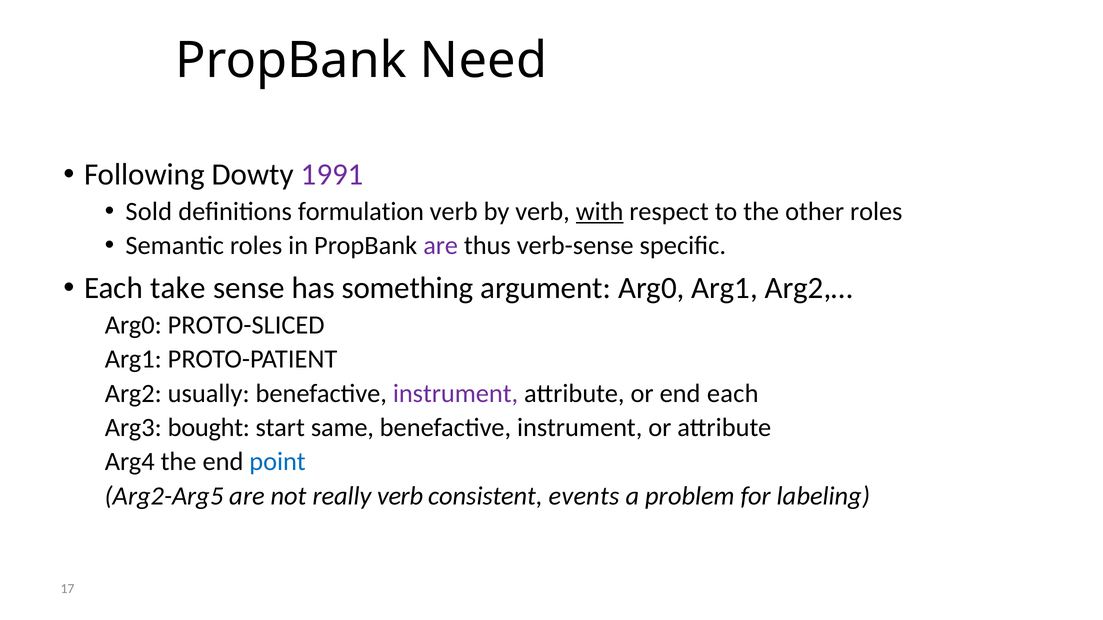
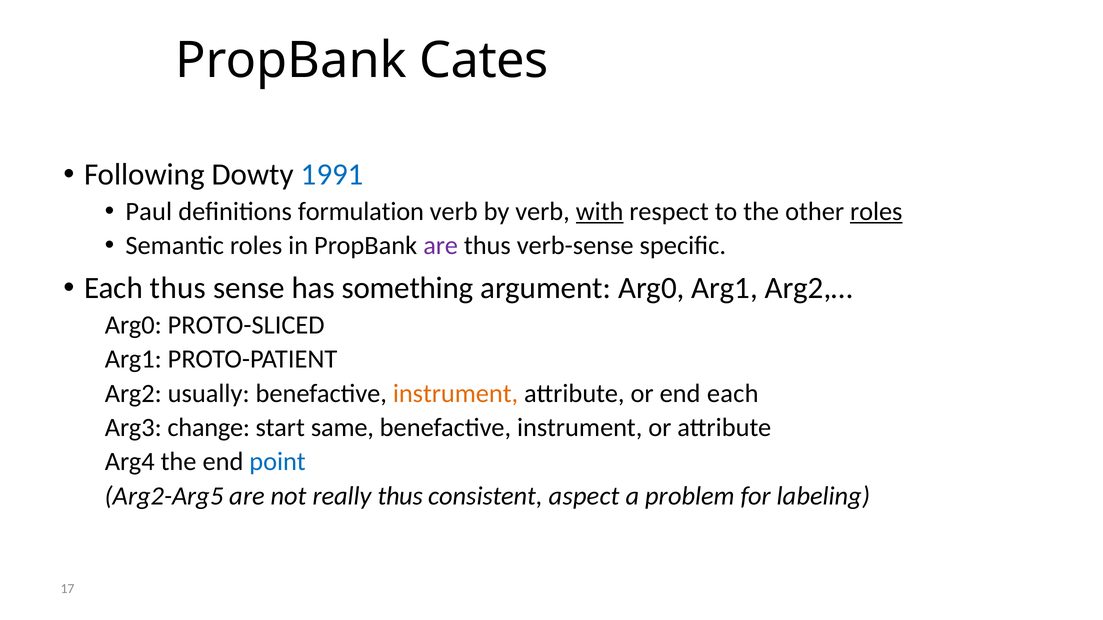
Need: Need -> Cates (484, 61)
1991 colour: purple -> blue (332, 175)
Sold: Sold -> Paul (149, 211)
roles underline: none -> present (876, 211)
Each take: take -> thus (178, 288)
instrument colour: purple -> orange (456, 394)
bought: bought -> change (209, 428)
really verb: verb -> thus (400, 496)
events: events -> aspect (584, 496)
